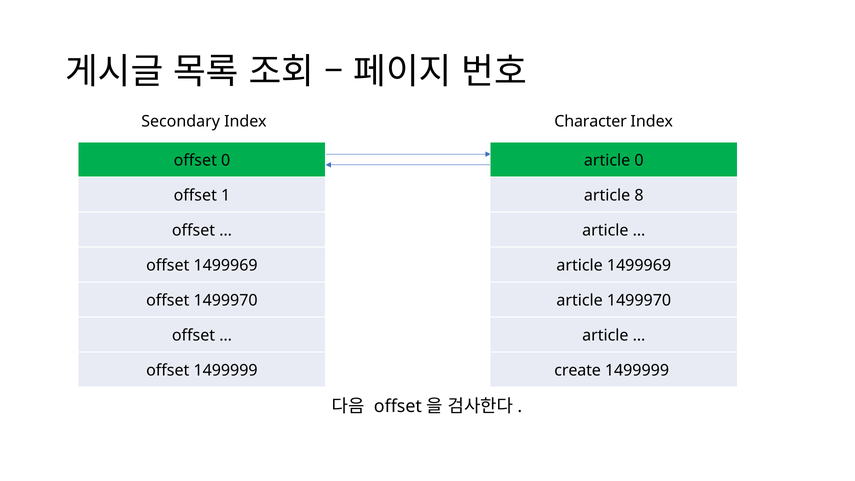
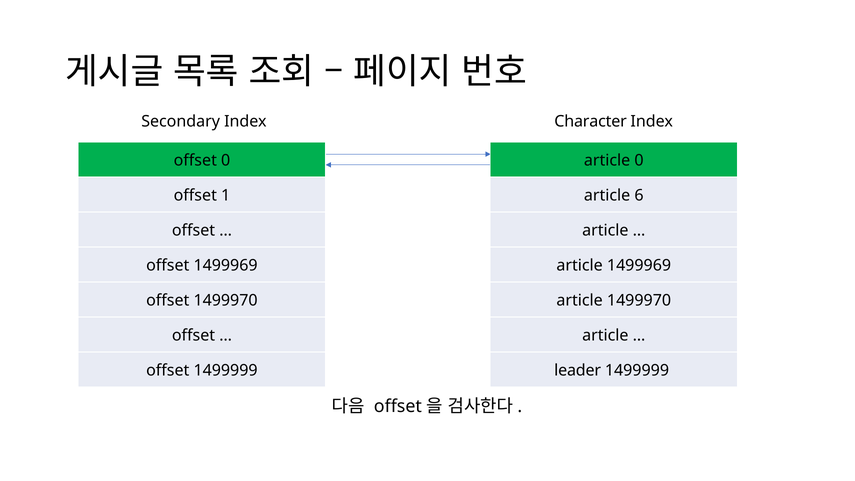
8: 8 -> 6 (639, 195)
create: create -> leader (578, 370)
